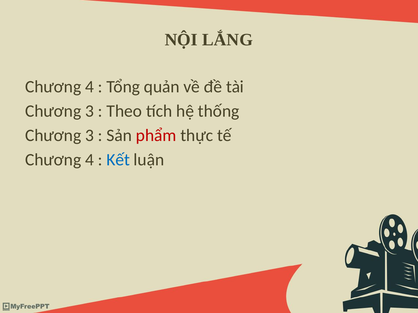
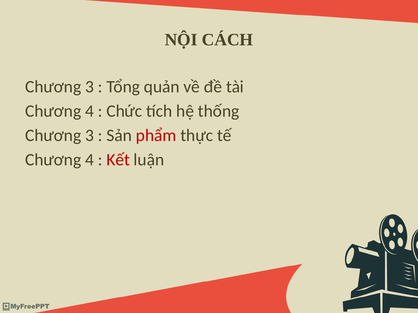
LẮNG: LẮNG -> CÁCH (228, 40)
4: 4 -> 3 (90, 87)
3: 3 -> 4 (90, 111)
Theo: Theo -> Chức (124, 111)
Kết colour: blue -> red (118, 160)
